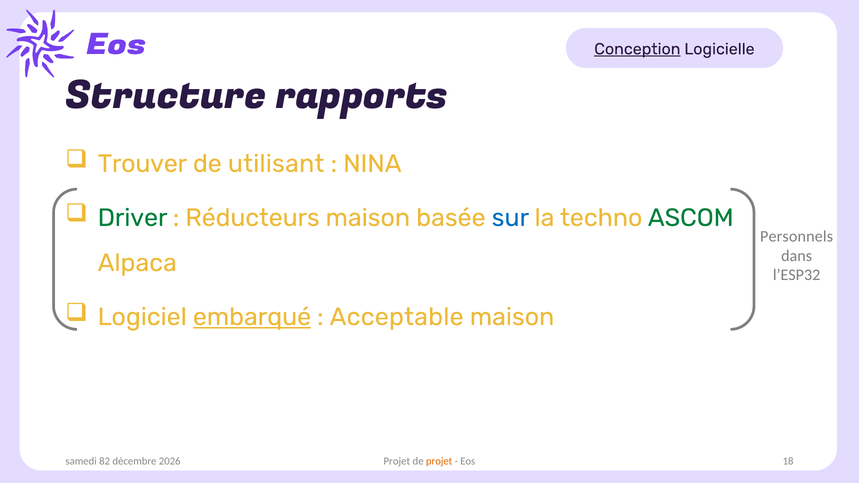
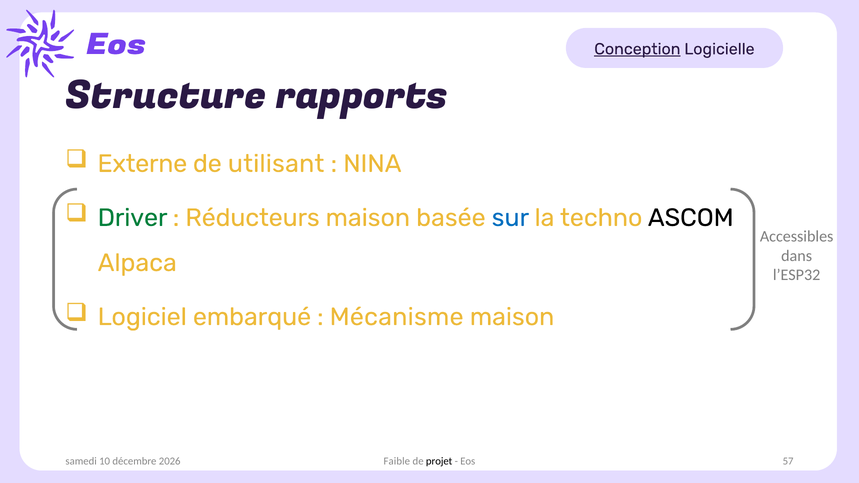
Trouver: Trouver -> Externe (142, 164)
ASCOM colour: green -> black (691, 218)
Personnels: Personnels -> Accessibles (797, 237)
embarqué underline: present -> none (252, 317)
Acceptable: Acceptable -> Mécanisme (397, 317)
82: 82 -> 10 (105, 461)
Projet: Projet -> Faible (397, 461)
projet colour: orange -> black (439, 461)
18: 18 -> 57 (788, 461)
